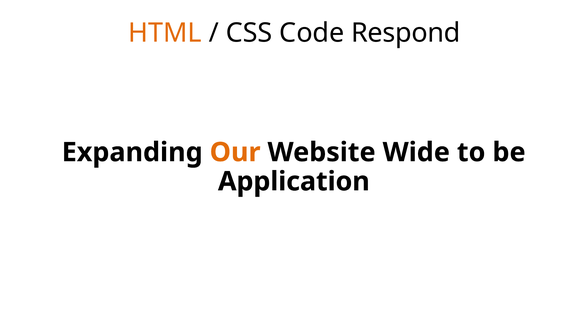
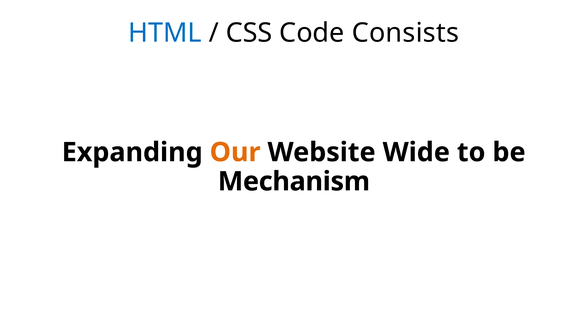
HTML colour: orange -> blue (165, 33)
Respond: Respond -> Consists (405, 33)
Application: Application -> Mechanism (294, 181)
